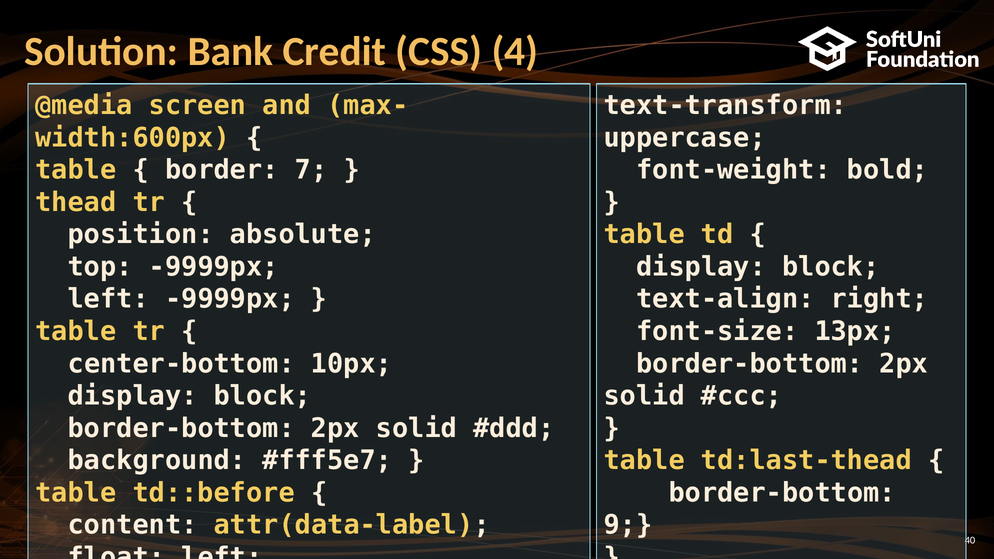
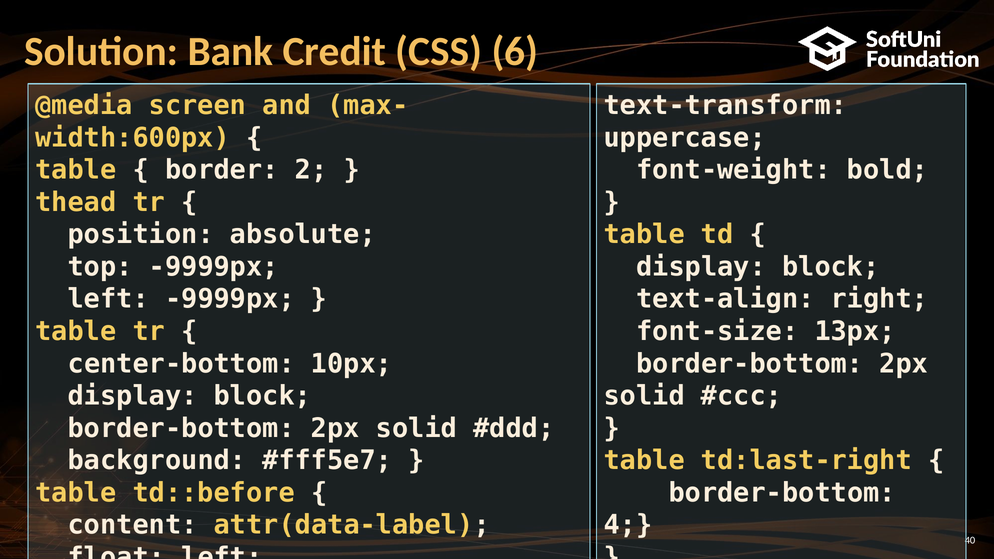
4: 4 -> 6 (515, 51)
7: 7 -> 2 (311, 170)
td:last-thead: td:last-thead -> td:last-right (806, 461)
9: 9 -> 4 (628, 525)
